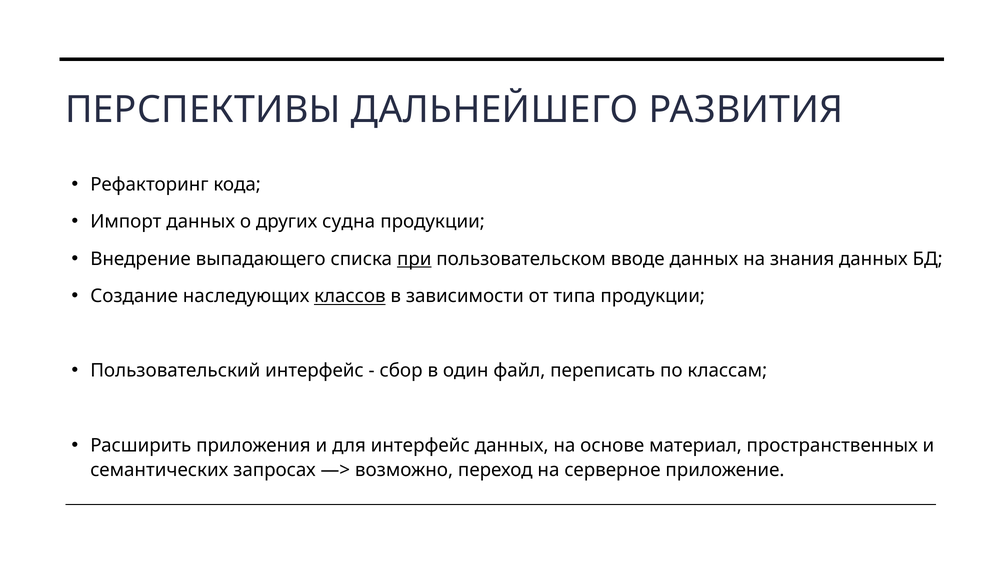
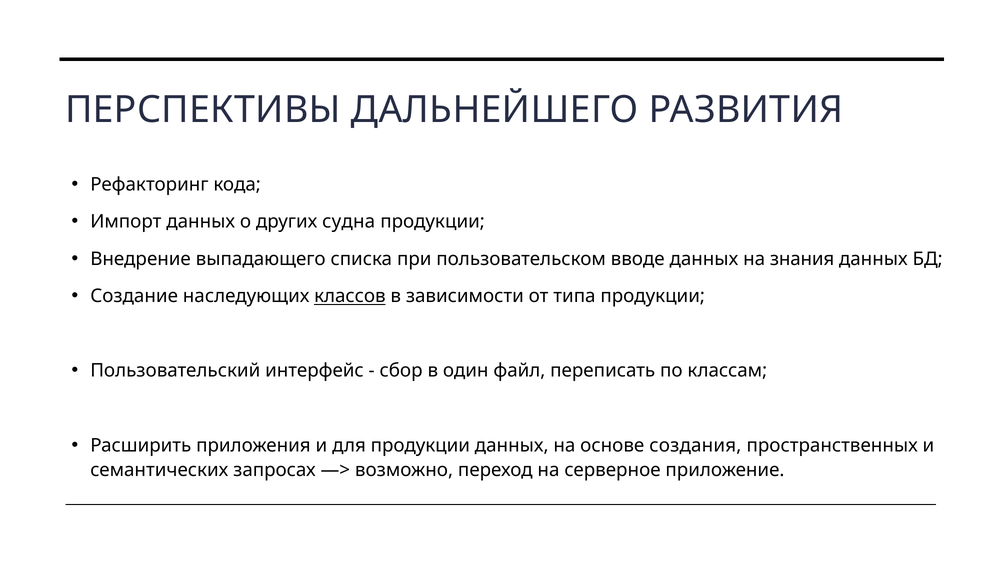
при underline: present -> none (414, 259)
для интерфейс: интерфейс -> продукции (420, 446)
материал: материал -> создания (695, 446)
